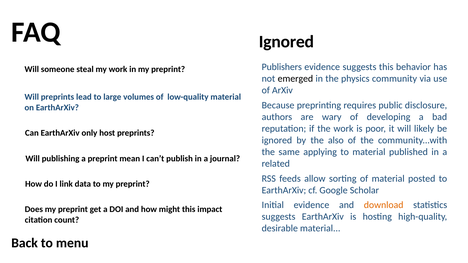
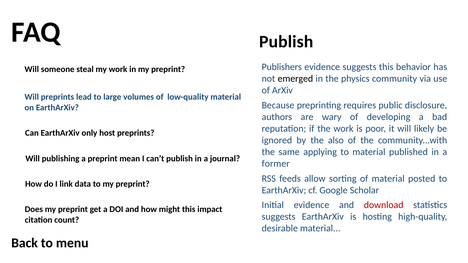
Ignored: Ignored -> Publish (286, 42)
related: related -> former (276, 164)
download colour: orange -> red (384, 205)
